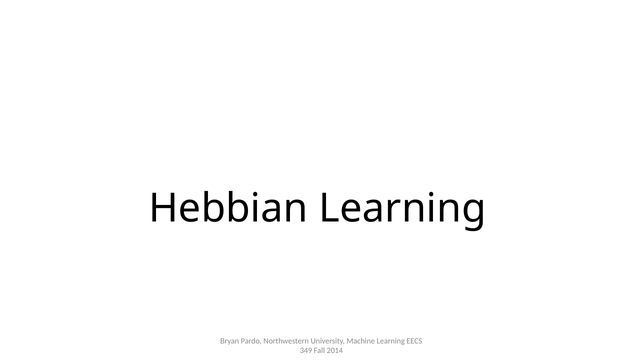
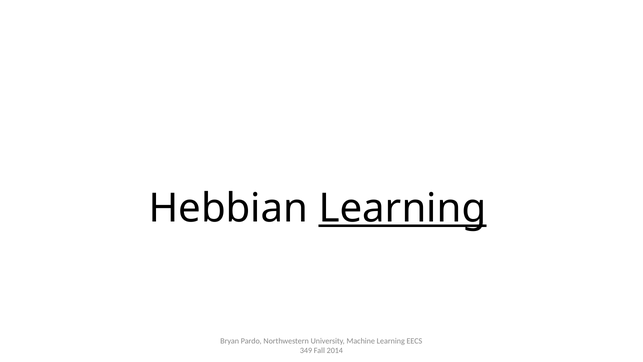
Learning underline: none -> present (402, 208)
